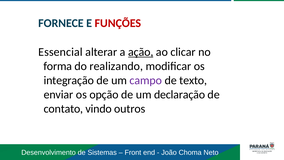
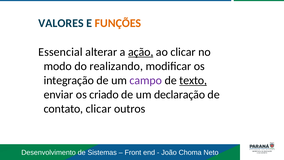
FORNECE: FORNECE -> VALORES (61, 23)
FUNÇÕES colour: red -> orange (118, 23)
forma: forma -> modo (58, 66)
texto underline: none -> present (193, 80)
opção: opção -> criado (104, 95)
contato vindo: vindo -> clicar (99, 109)
